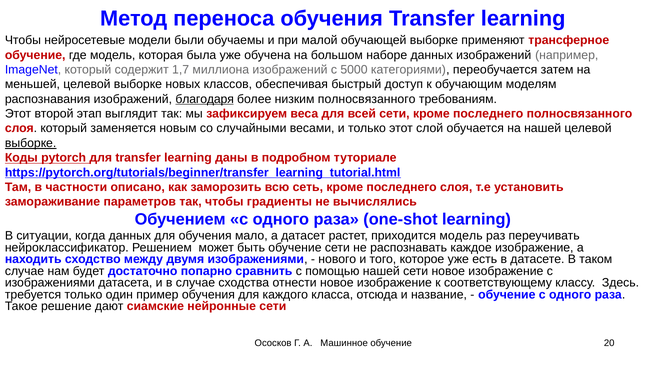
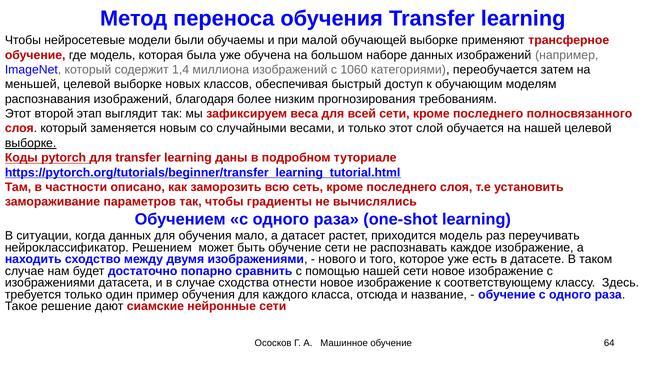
1,7: 1,7 -> 1,4 (181, 70)
5000: 5000 -> 1060 (354, 70)
благодаря underline: present -> none (205, 99)
низким полносвязанного: полносвязанного -> прогнозирования (367, 99)
20: 20 -> 64 (609, 343)
